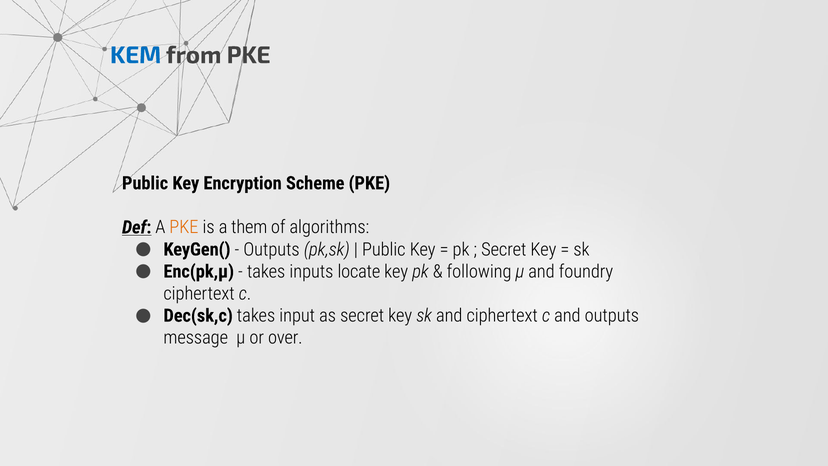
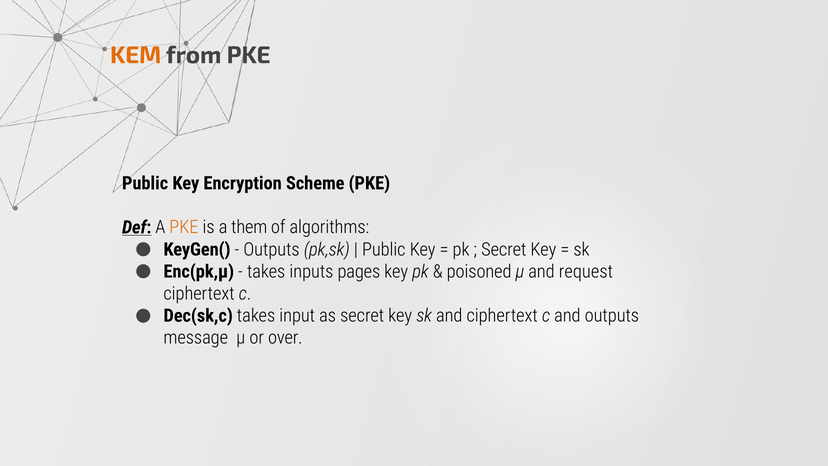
KEM colour: blue -> orange (136, 55)
locate: locate -> pages (359, 271)
following: following -> poisoned (479, 271)
foundry: foundry -> request (586, 271)
